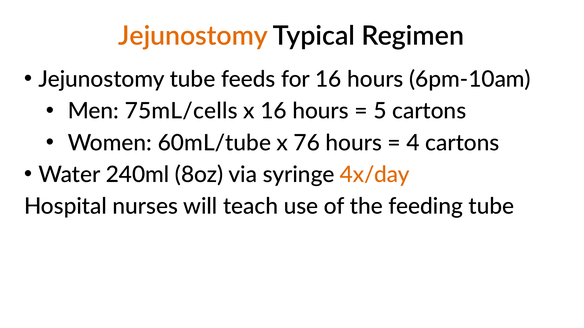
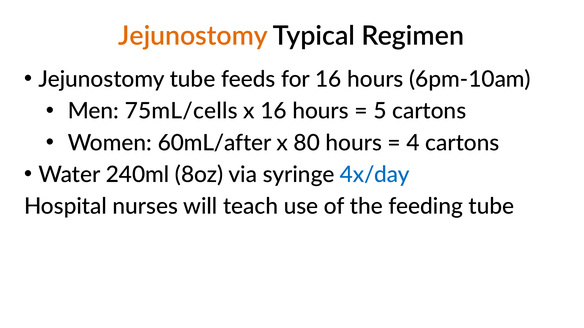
60mL/tube: 60mL/tube -> 60mL/after (215, 143)
76: 76 -> 80 (307, 143)
4x/day colour: orange -> blue (375, 175)
